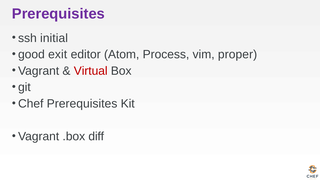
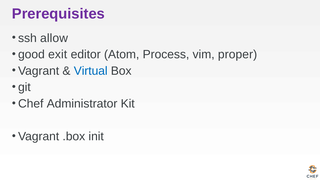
initial: initial -> allow (54, 38)
Virtual colour: red -> blue (91, 71)
Chef Prerequisites: Prerequisites -> Administrator (82, 104)
diff: diff -> init (96, 136)
